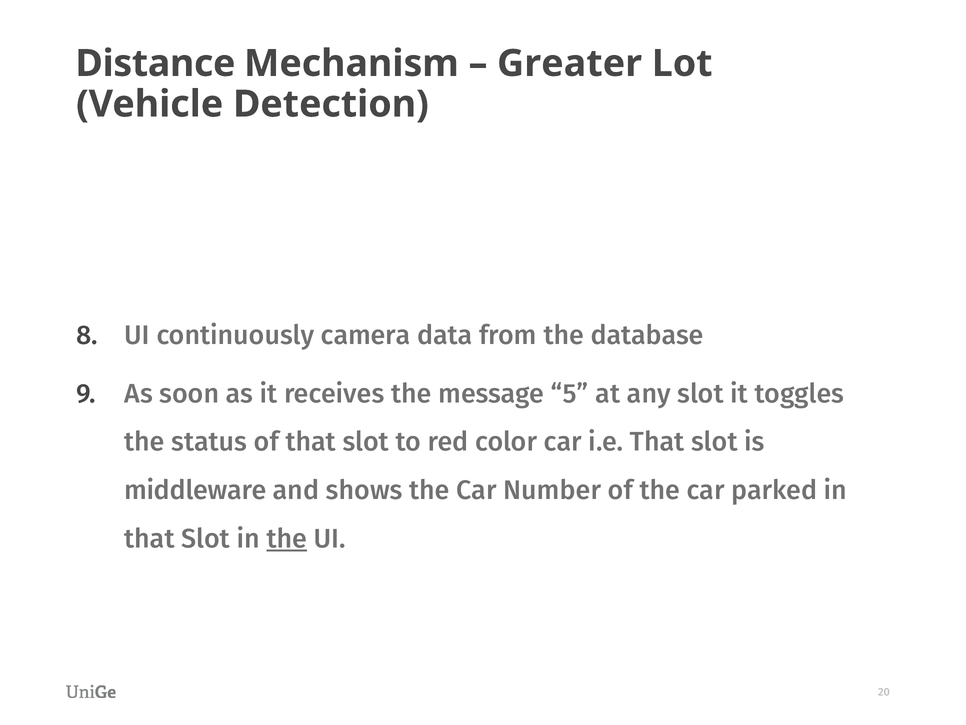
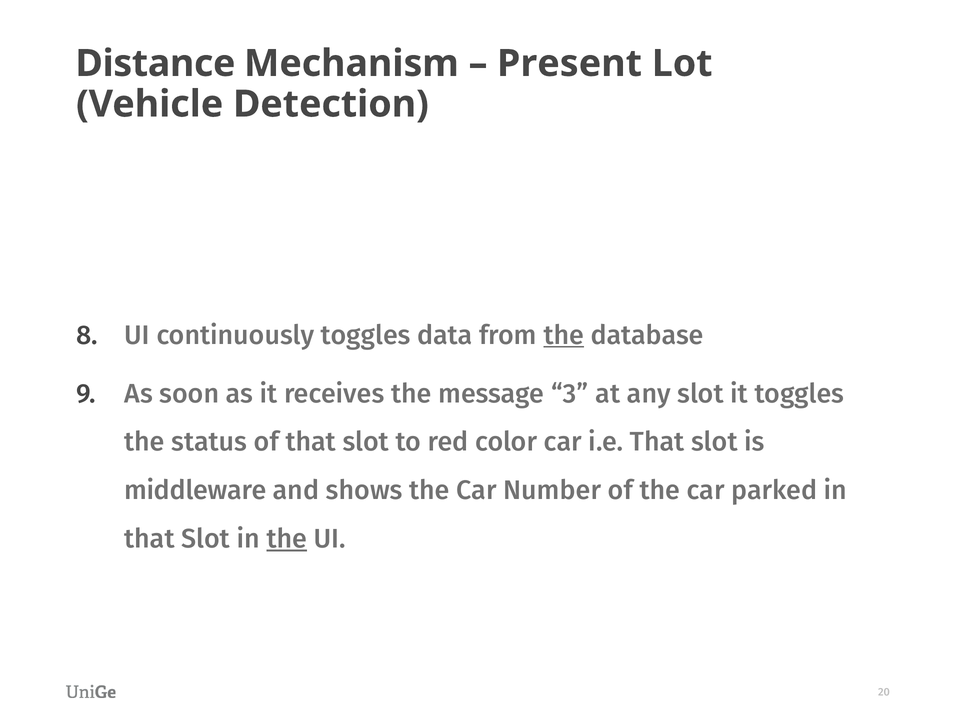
Greater: Greater -> Present (570, 63)
continuously camera: camera -> toggles (366, 335)
the underline: none -> present (564, 335)
5: 5 -> 3 (570, 393)
